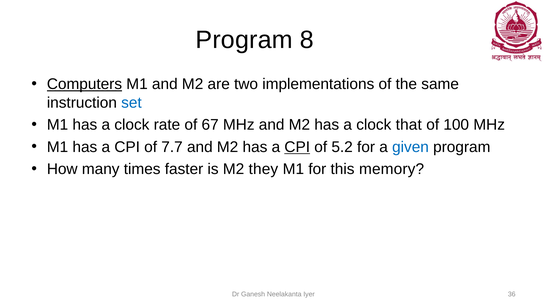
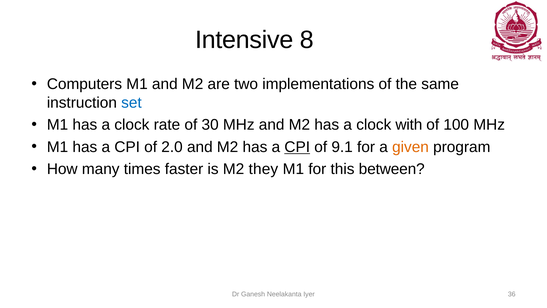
Program: Program -> Intensive (244, 40)
Computers underline: present -> none (84, 84)
67: 67 -> 30 (210, 125)
that: that -> with (409, 125)
7.7: 7.7 -> 2.0 (172, 147)
5.2: 5.2 -> 9.1 (342, 147)
given colour: blue -> orange (410, 147)
memory: memory -> between (392, 169)
